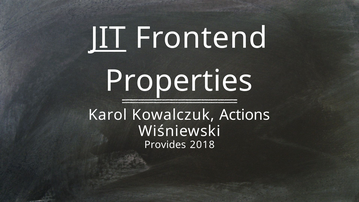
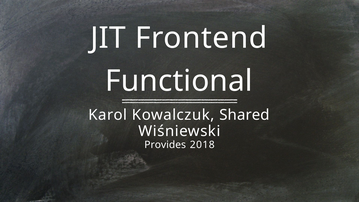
JIT underline: present -> none (108, 38)
Properties: Properties -> Functional (179, 81)
Actions: Actions -> Shared (245, 115)
